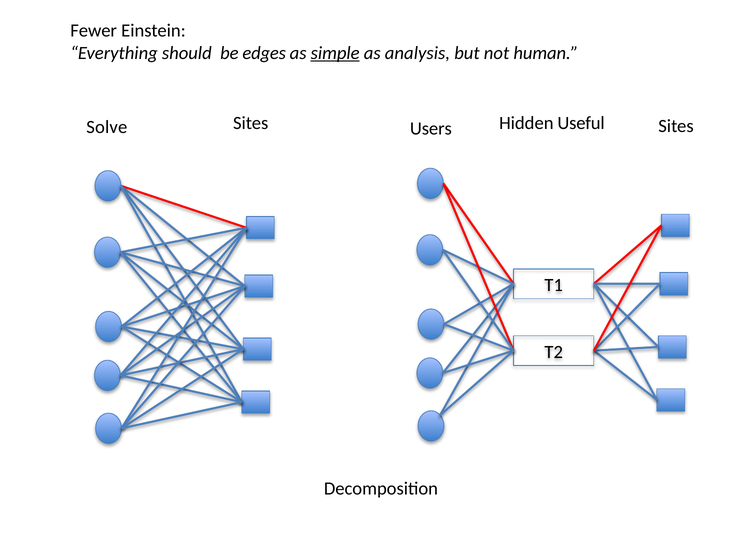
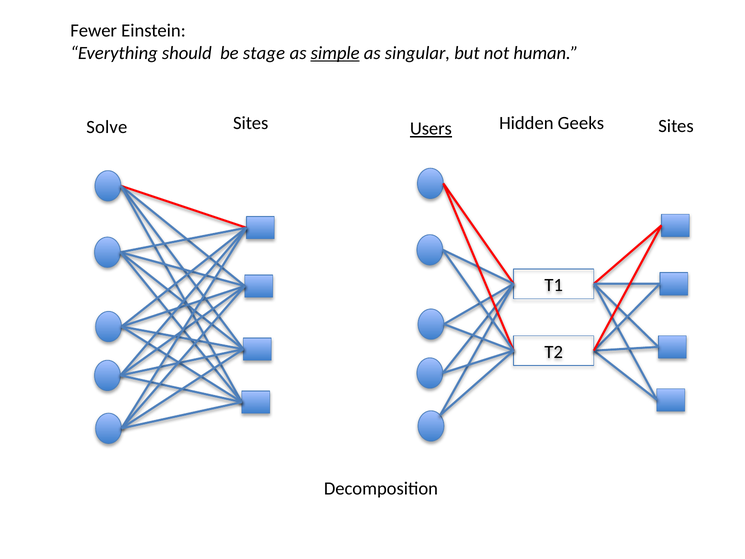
edges: edges -> stage (264, 53)
analysis: analysis -> singular (417, 53)
Useful: Useful -> Geeks (581, 123)
Users underline: none -> present (431, 129)
